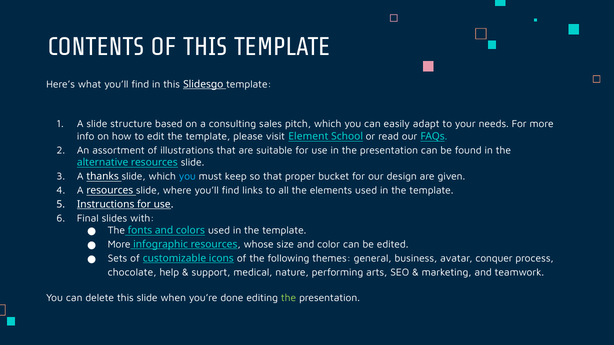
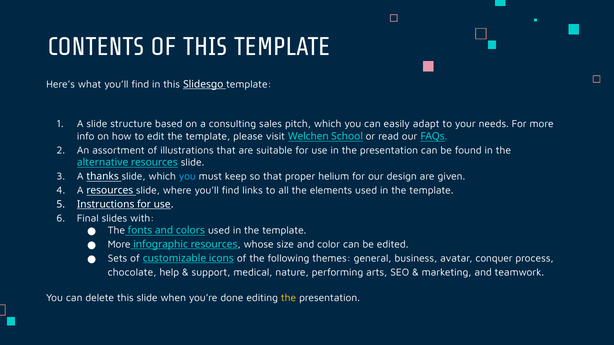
Element: Element -> Welchen (308, 137)
bucket: bucket -> helium (334, 177)
the colour: light green -> yellow (289, 298)
